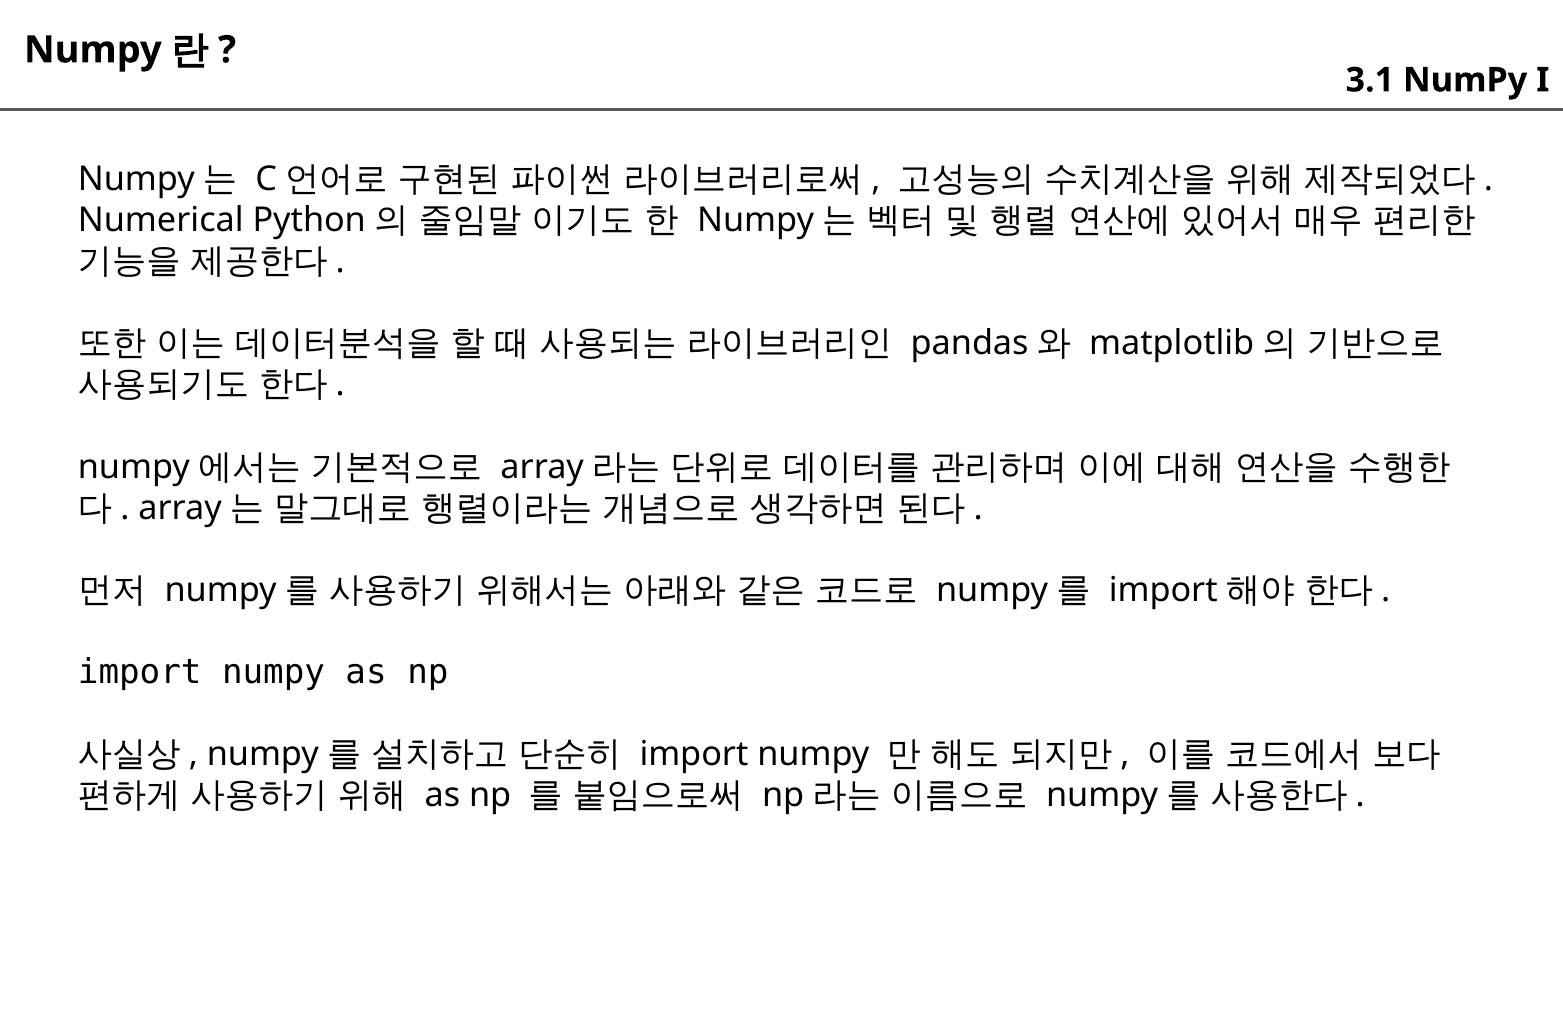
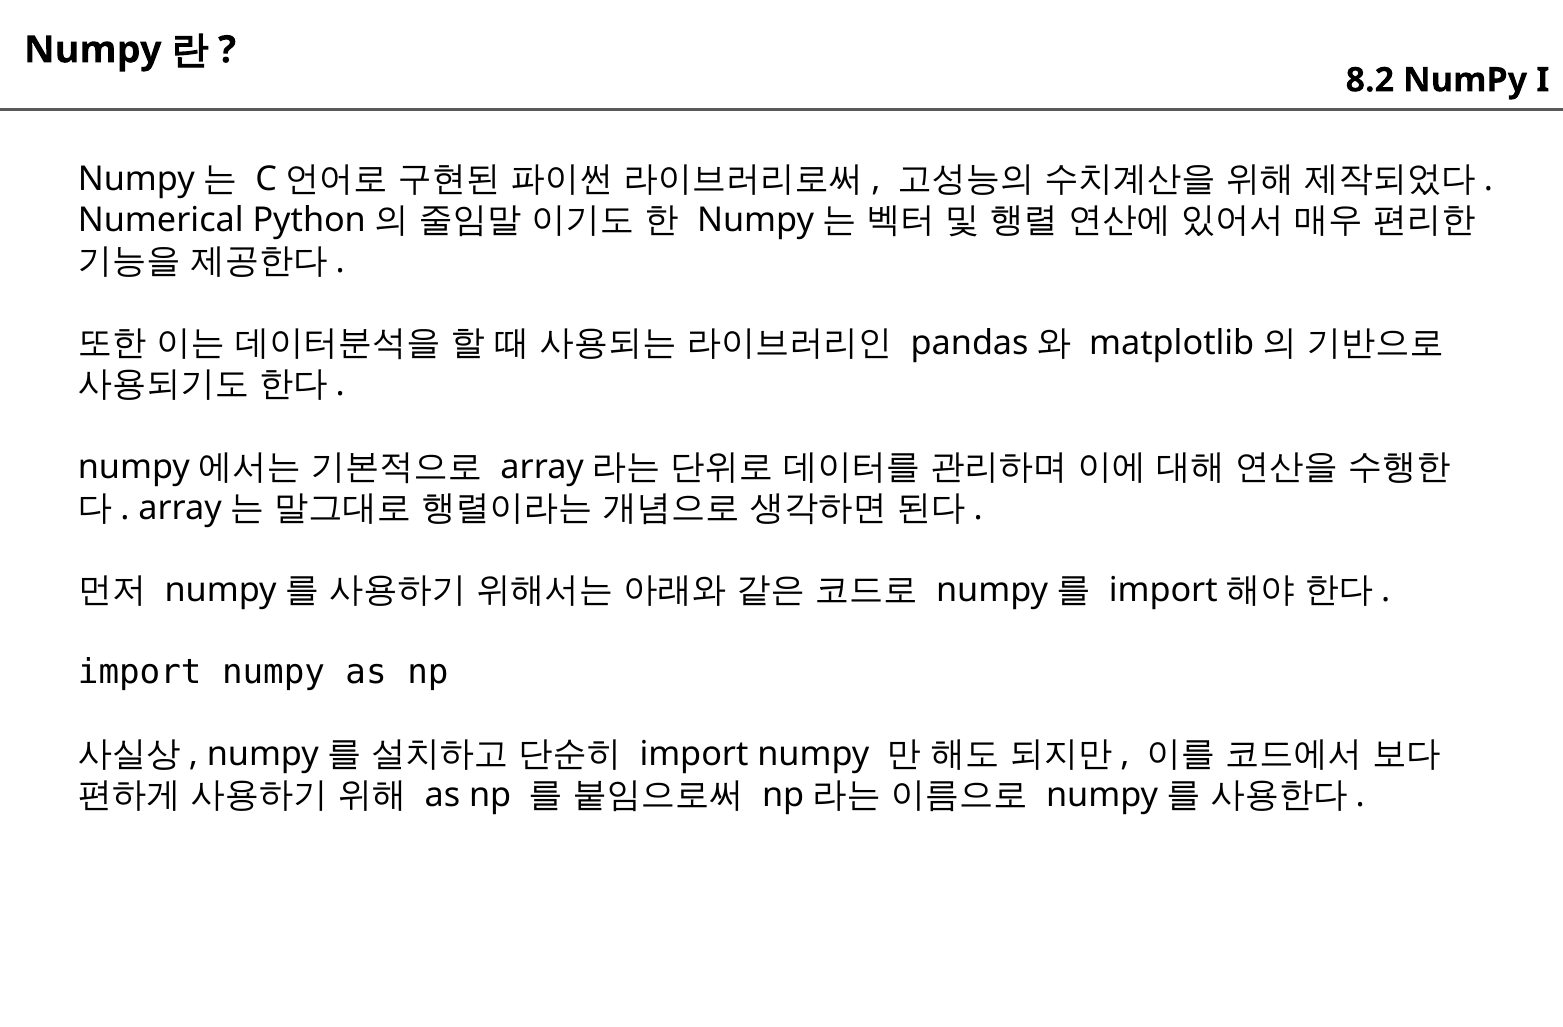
3.1: 3.1 -> 8.2 (1370, 80)
